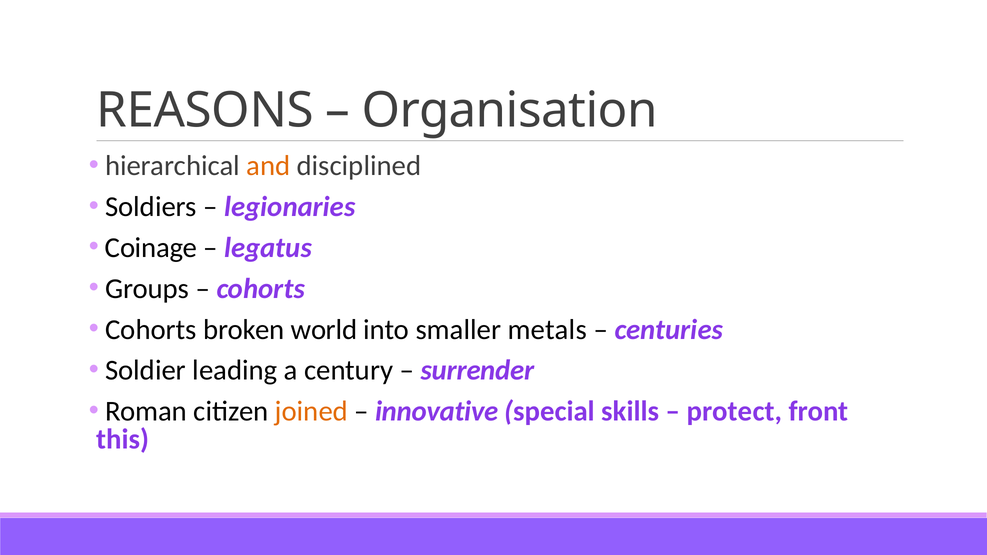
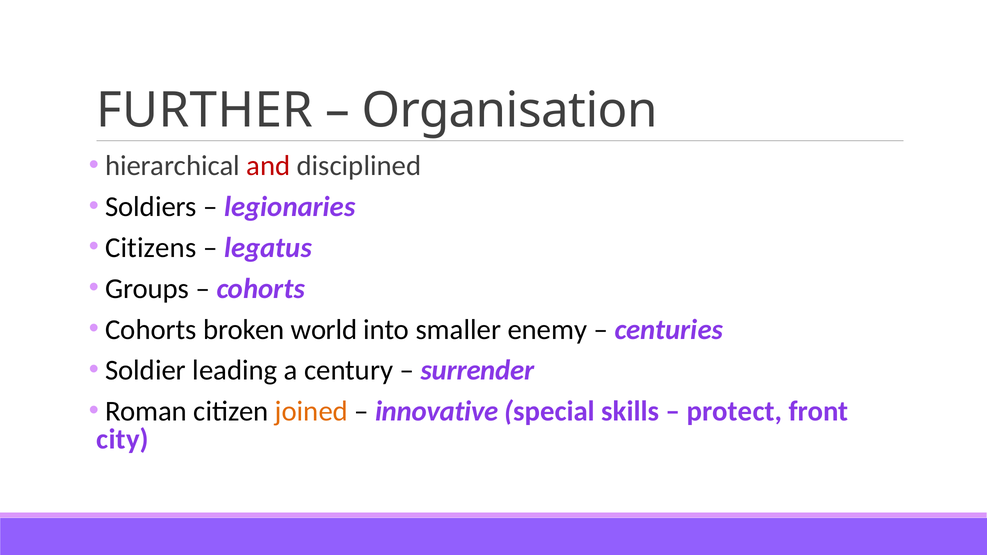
REASONS: REASONS -> FURTHER (205, 111)
and colour: orange -> red (268, 166)
Coinage: Coinage -> Citizens (151, 248)
metals: metals -> enemy (547, 330)
this: this -> city (123, 440)
